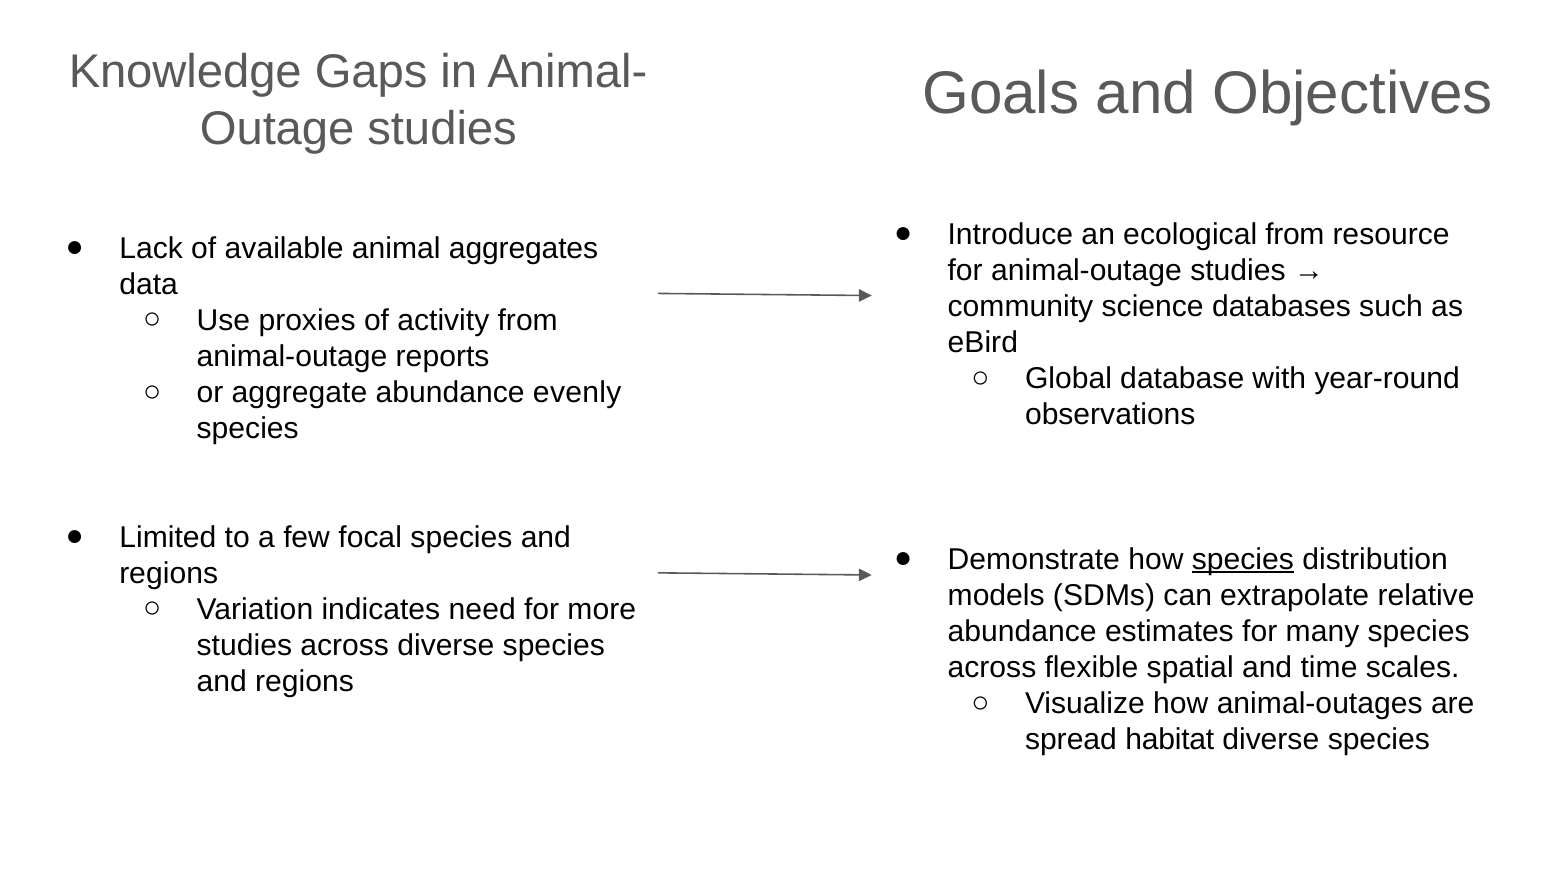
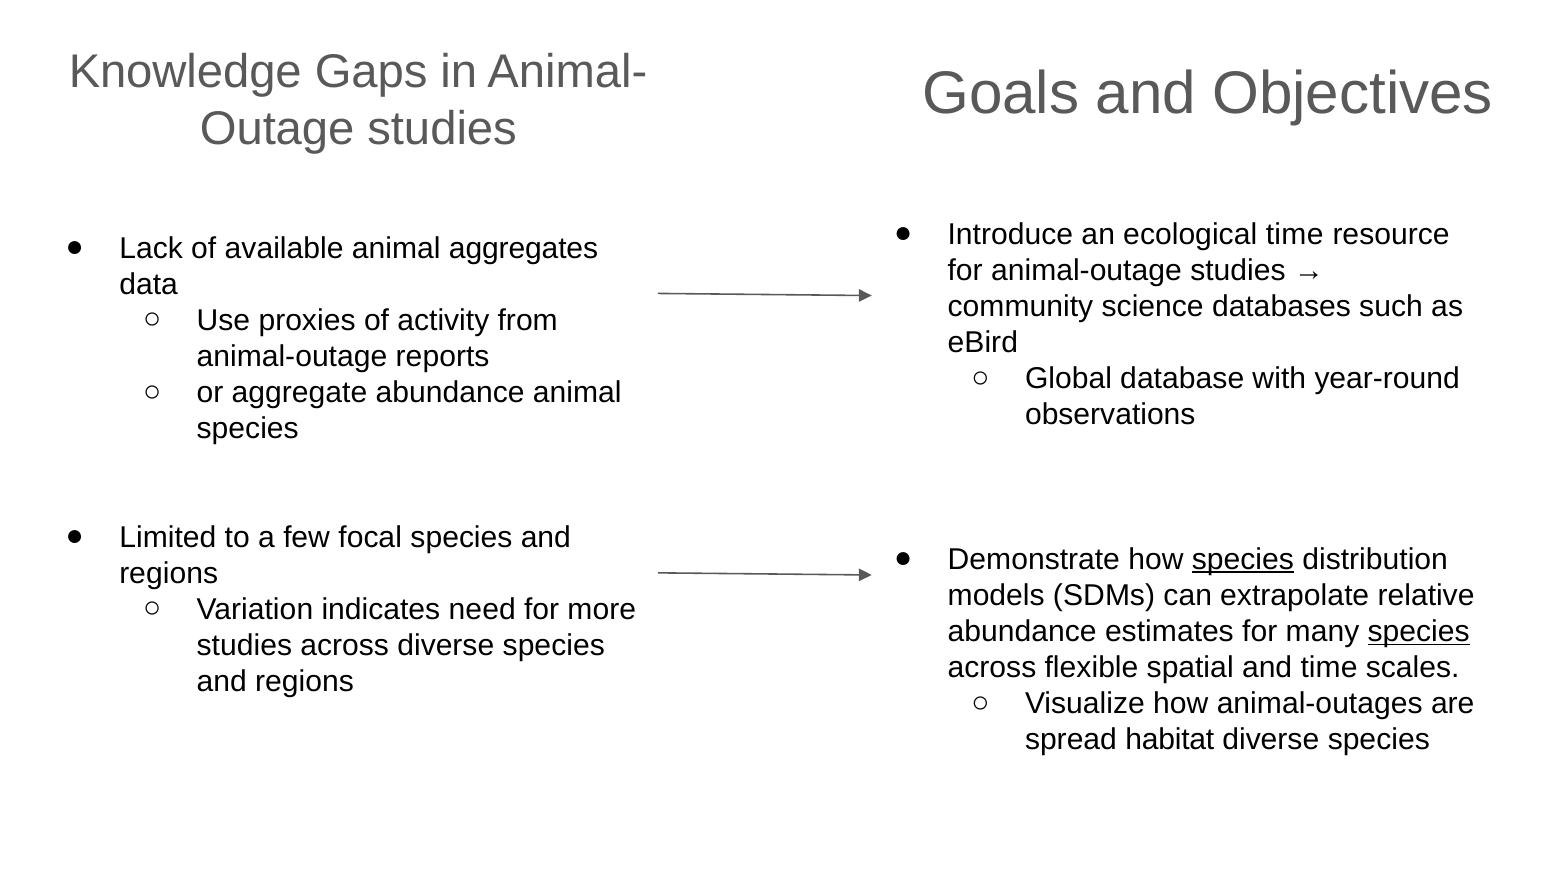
ecological from: from -> time (1295, 234)
abundance evenly: evenly -> animal (577, 393)
species underline: none -> present (1419, 631)
